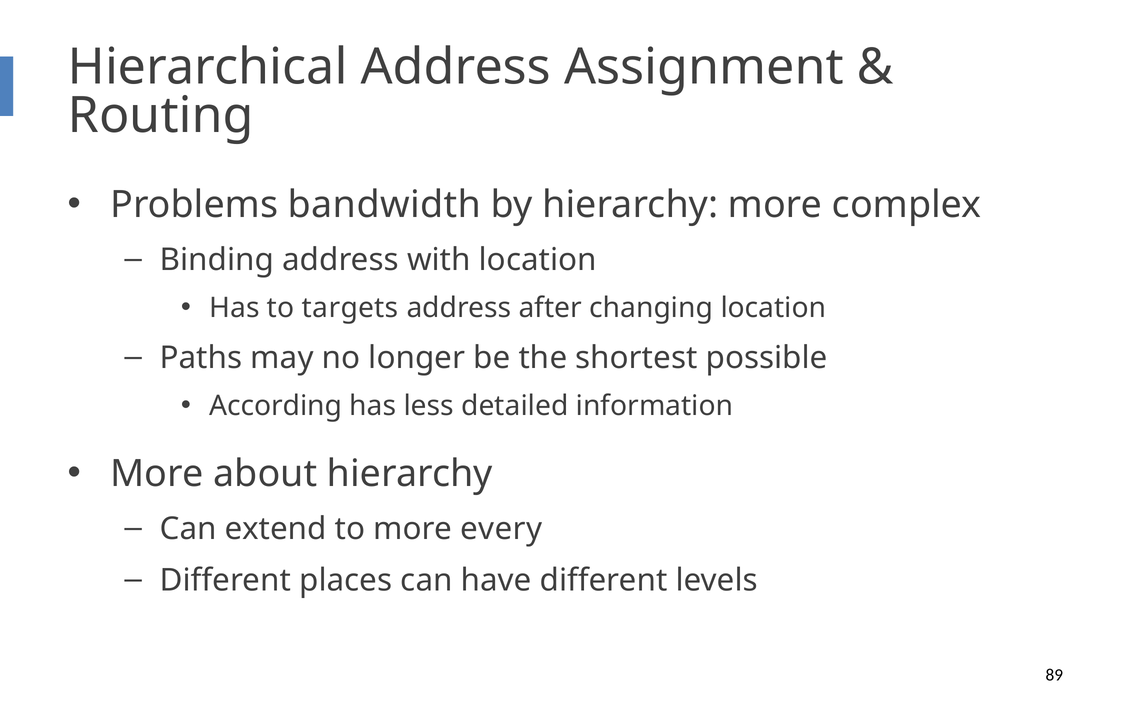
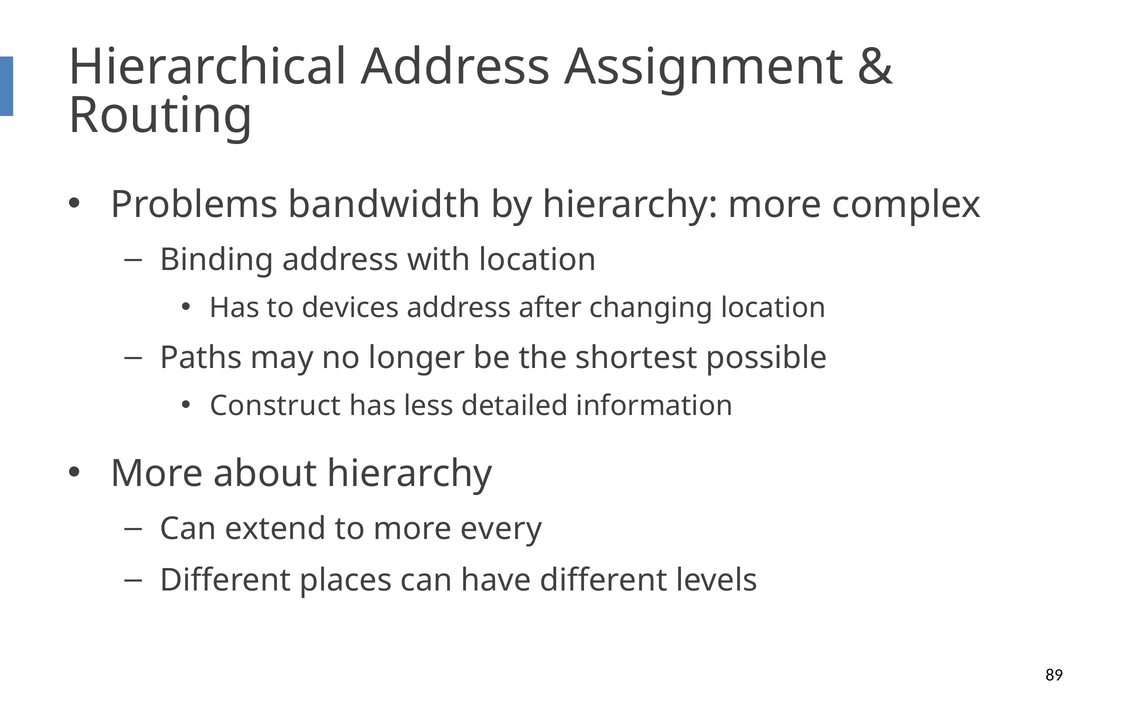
targets: targets -> devices (350, 308)
According: According -> Construct (275, 406)
